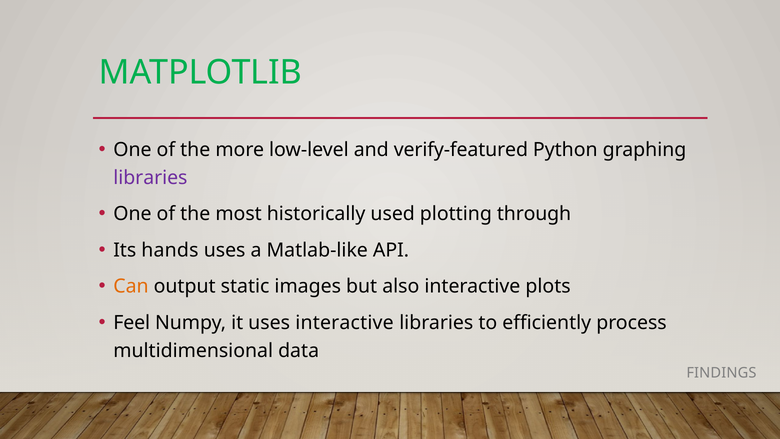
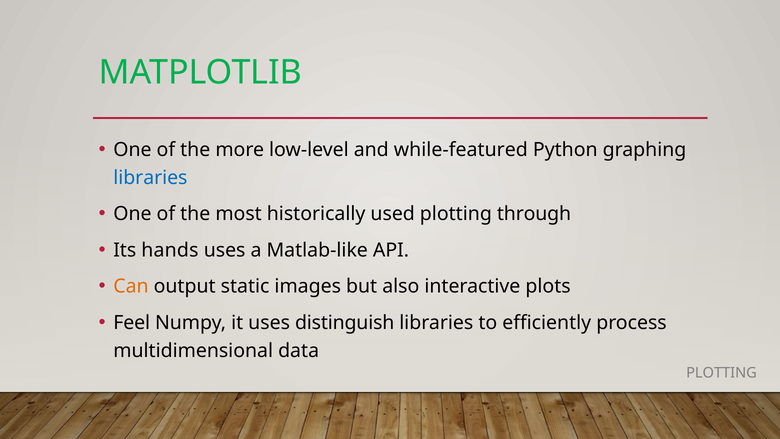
verify-featured: verify-featured -> while-featured (461, 150)
libraries colour: purple -> blue (150, 178)
uses interactive: interactive -> distinguish (345, 323)
FINDINGS: FINDINGS -> PLOTTING (722, 373)
